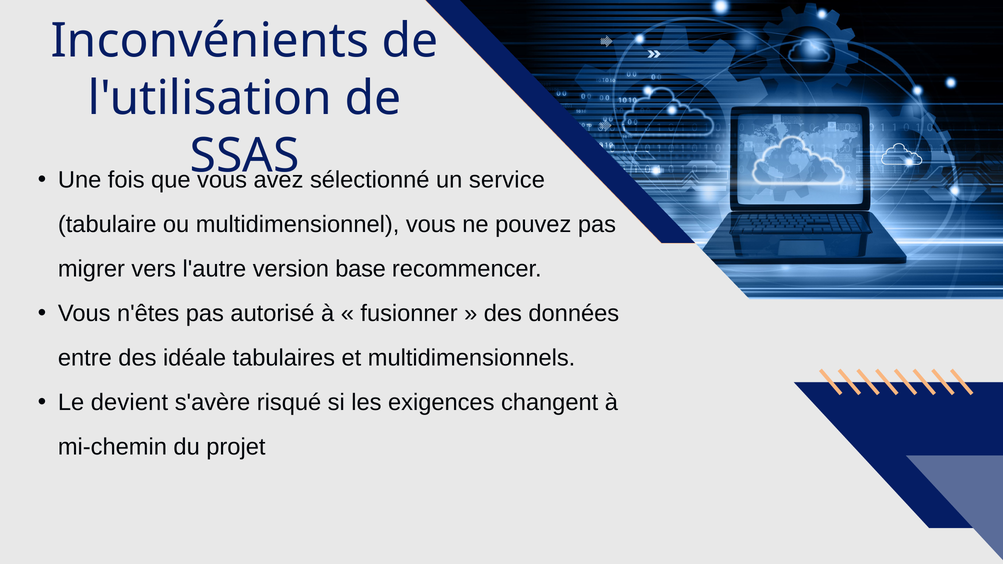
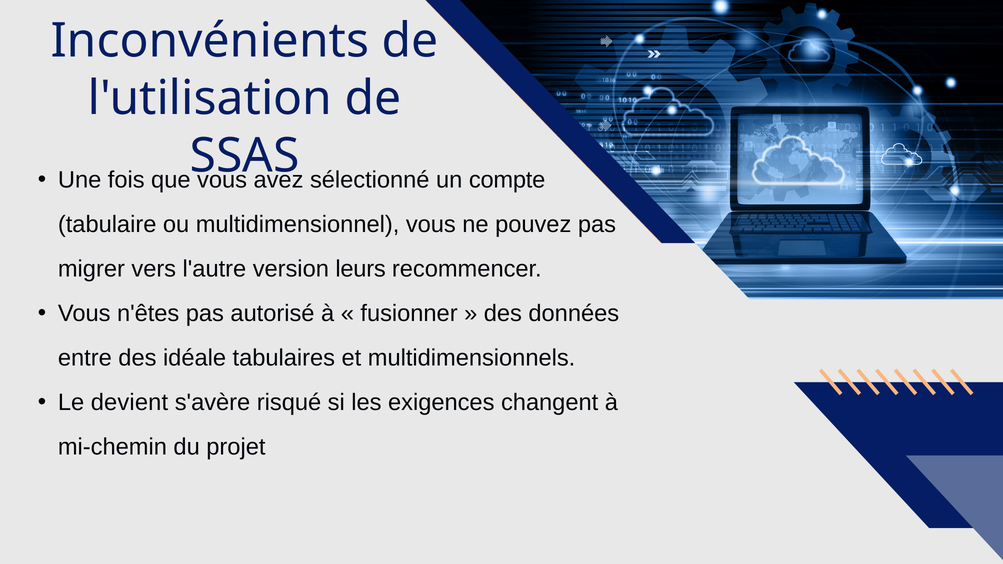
service: service -> compte (507, 180)
base: base -> leurs (361, 269)
